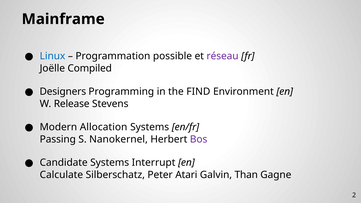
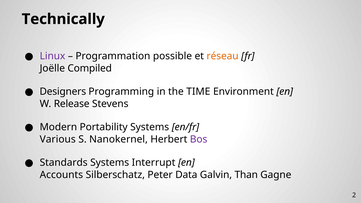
Mainframe: Mainframe -> Technically (63, 19)
Linux colour: blue -> purple (53, 56)
réseau colour: purple -> orange (223, 56)
FIND: FIND -> TIME (198, 92)
Allocation: Allocation -> Portability (104, 127)
Passing: Passing -> Various (58, 139)
Candidate: Candidate -> Standards (64, 163)
Calculate: Calculate -> Accounts (61, 175)
Atari: Atari -> Data (186, 175)
